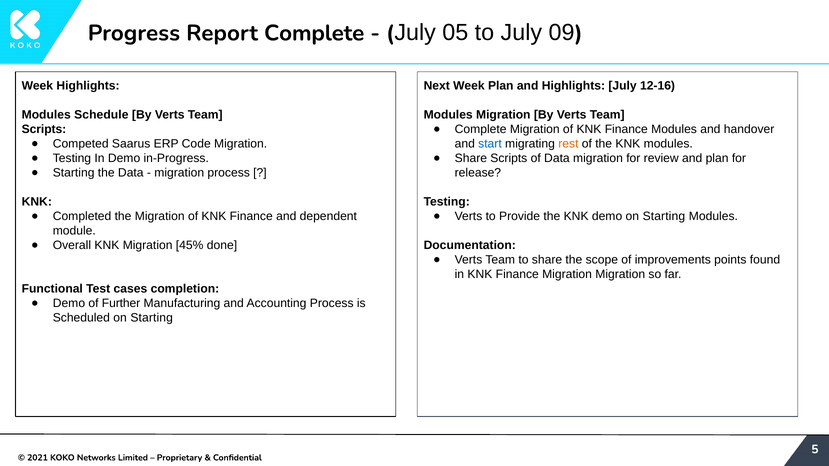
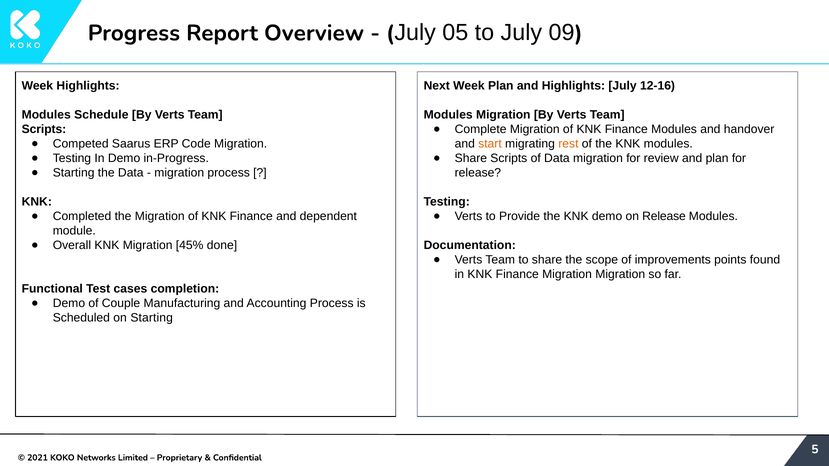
Report Complete: Complete -> Overview (314, 33)
start colour: blue -> orange (490, 144)
demo on Starting: Starting -> Release (664, 217)
Further: Further -> Couple (121, 304)
